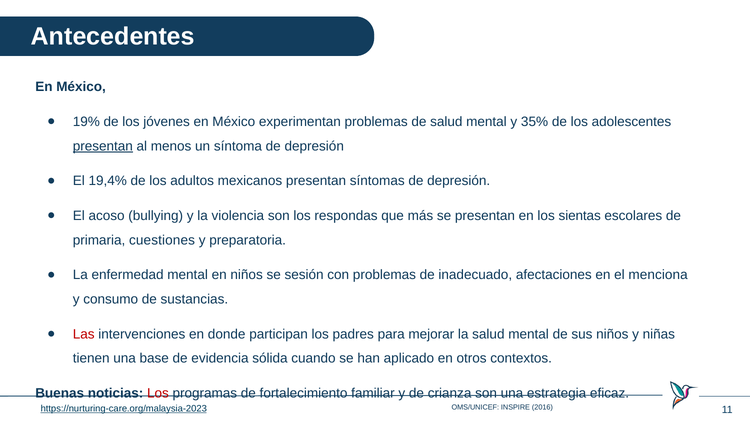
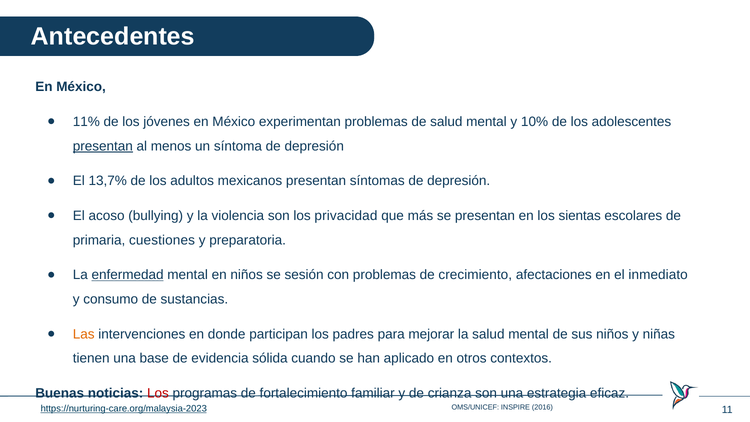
19%: 19% -> 11% (86, 122)
35%: 35% -> 10% (535, 122)
19,4%: 19,4% -> 13,7% (108, 181)
respondas: respondas -> privacidad (346, 216)
enfermedad underline: none -> present (128, 275)
inadecuado: inadecuado -> crecimiento (475, 275)
menciona: menciona -> inmediato (658, 275)
Las colour: red -> orange (84, 334)
